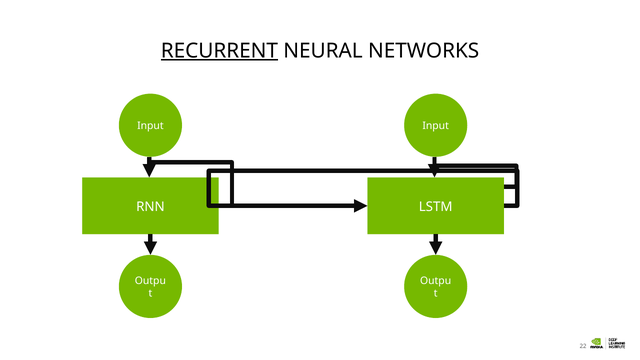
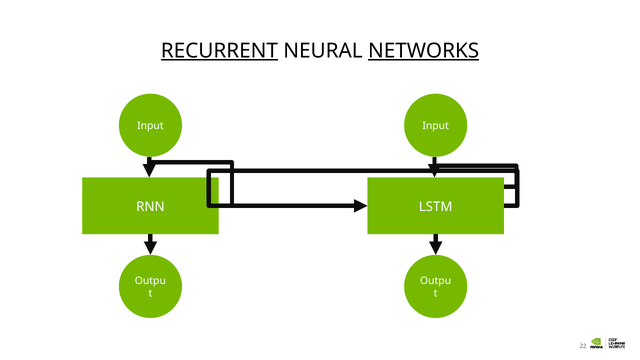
NETWORKS underline: none -> present (424, 51)
